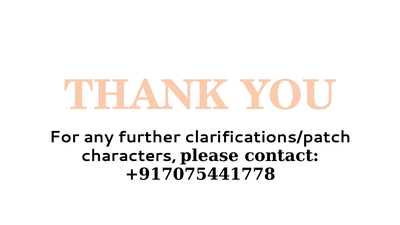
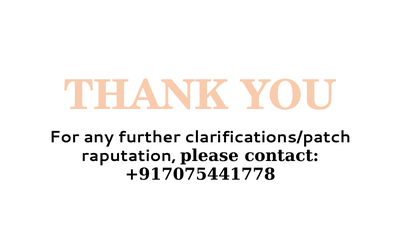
characters: characters -> raputation (129, 156)
